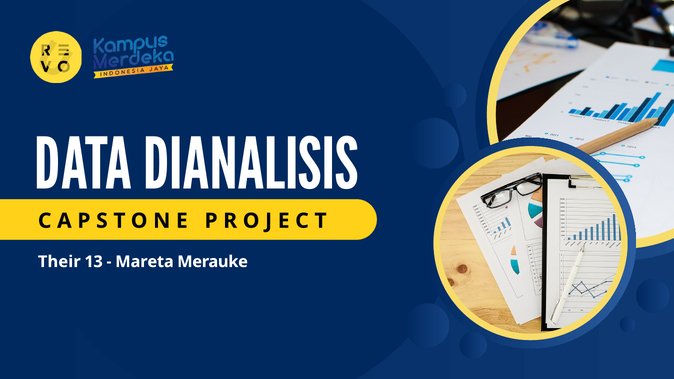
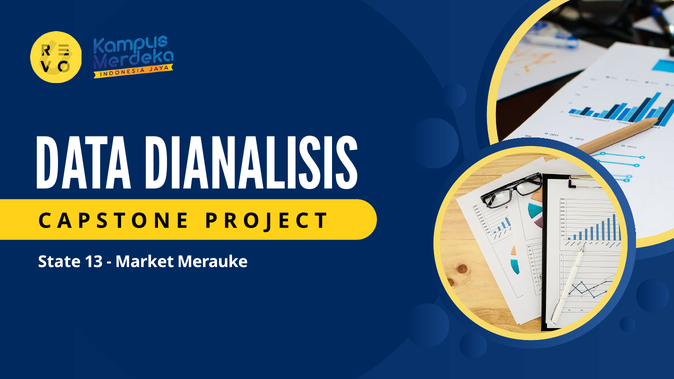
Their: Their -> State (59, 262)
Mareta: Mareta -> Market (145, 262)
